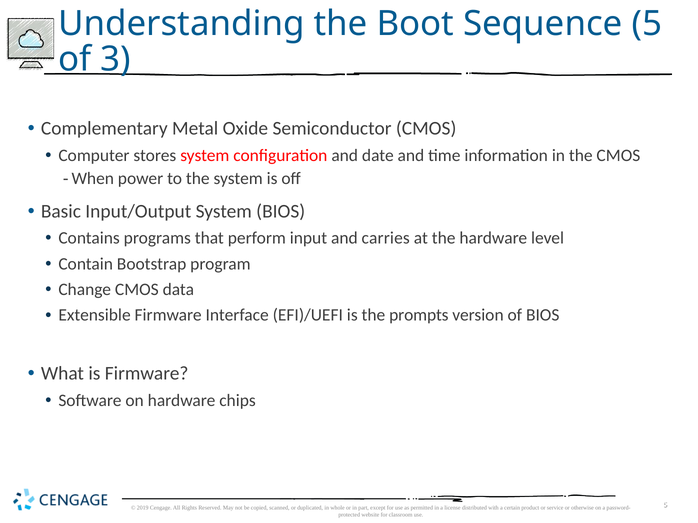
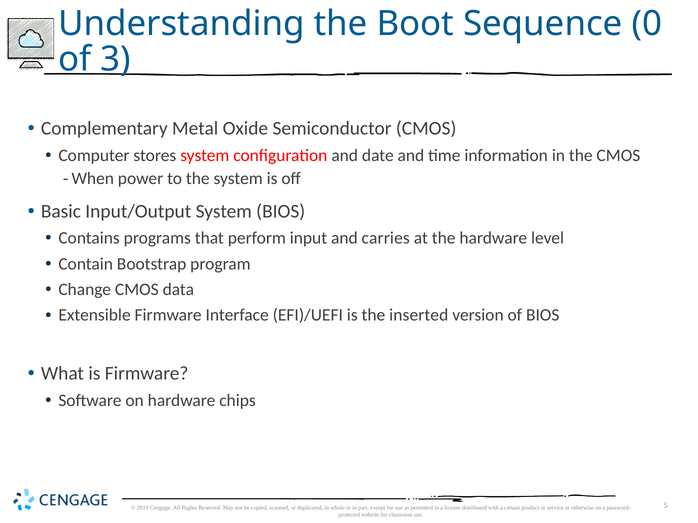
Sequence 5: 5 -> 0 (647, 24)
prompts: prompts -> inserted (419, 316)
